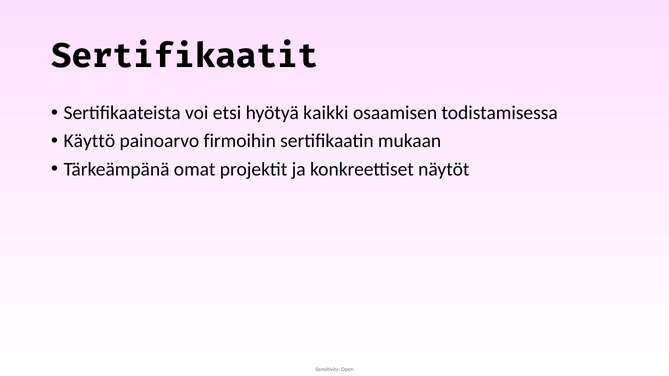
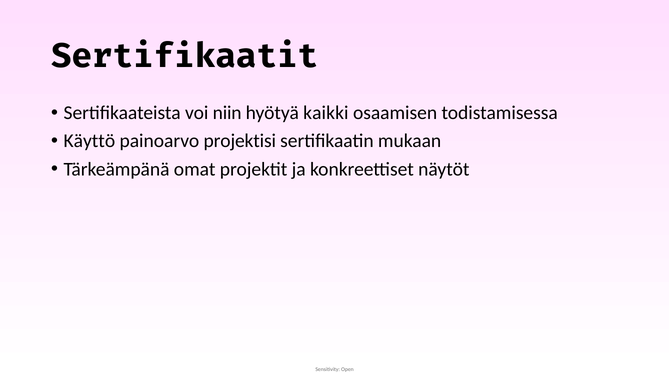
etsi: etsi -> niin (227, 113)
firmoihin: firmoihin -> projektisi (240, 141)
